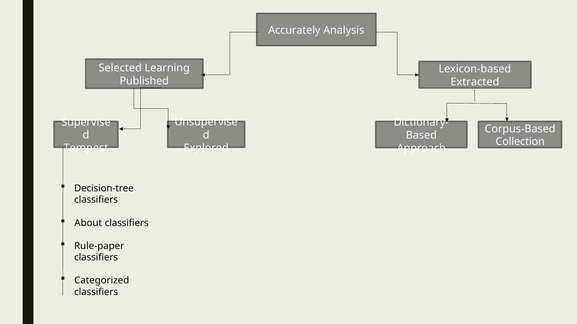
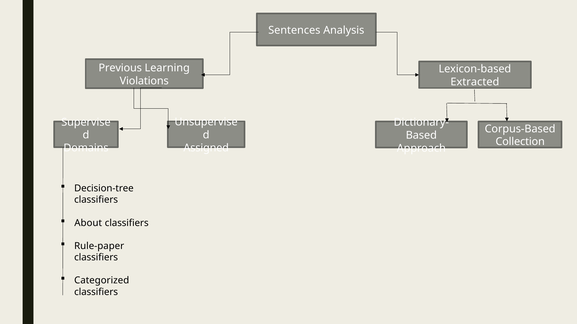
Accurately: Accurately -> Sentences (294, 30)
Selected: Selected -> Previous (120, 68)
Published: Published -> Violations (144, 81)
Explored: Explored -> Assigned (206, 148)
Tempest: Tempest -> Domains (86, 148)
